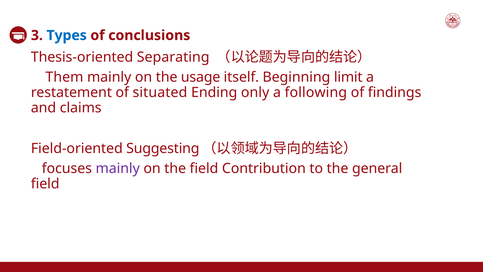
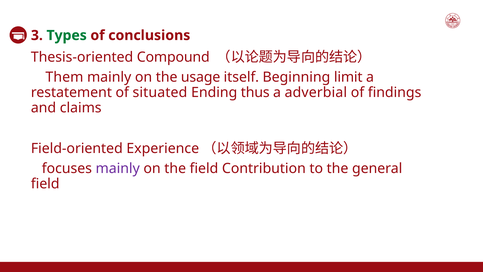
Types colour: blue -> green (67, 35)
Separating: Separating -> Compound (173, 57)
only: only -> thus (255, 92)
following: following -> adverbial (316, 92)
Suggesting: Suggesting -> Experience (163, 148)
